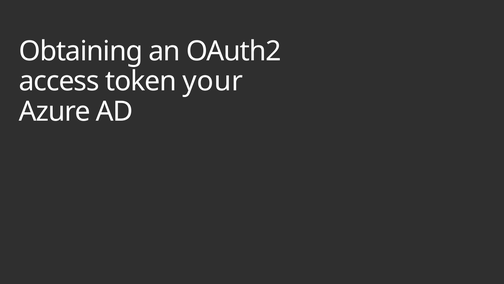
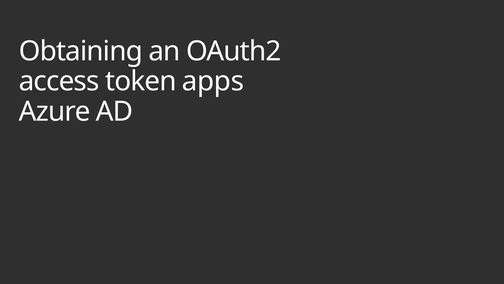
your: your -> apps (213, 81)
